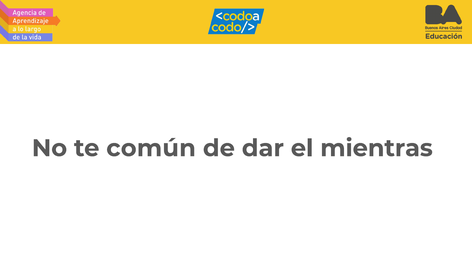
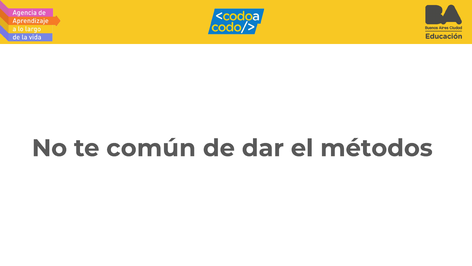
mientras: mientras -> métodos (376, 148)
